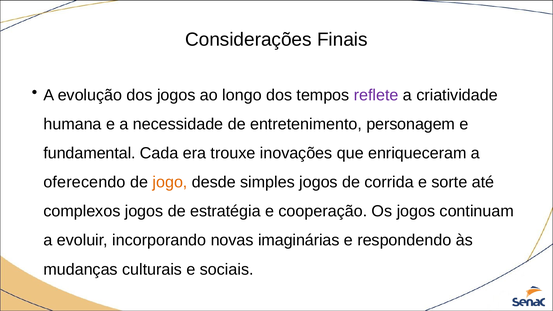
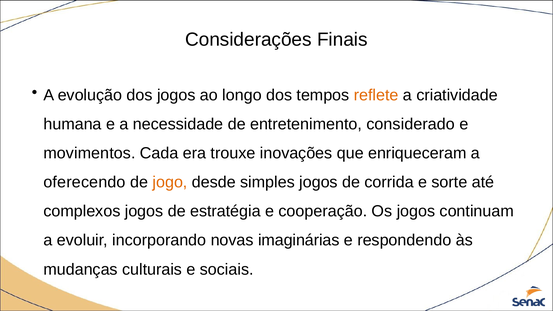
reflete colour: purple -> orange (376, 95)
personagem: personagem -> considerado (411, 124)
fundamental: fundamental -> movimentos (89, 153)
